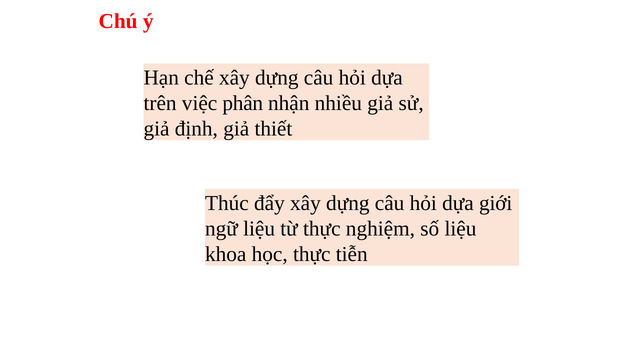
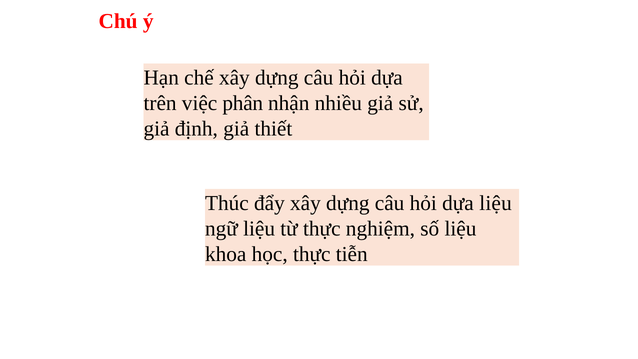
dựa giới: giới -> liệu (496, 203)
